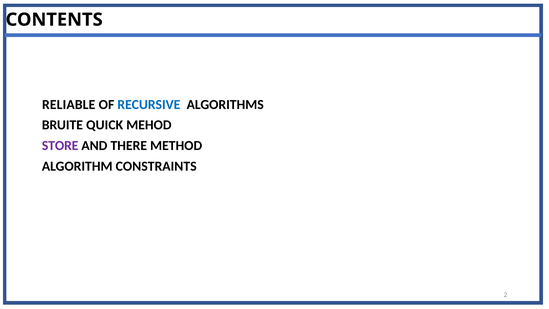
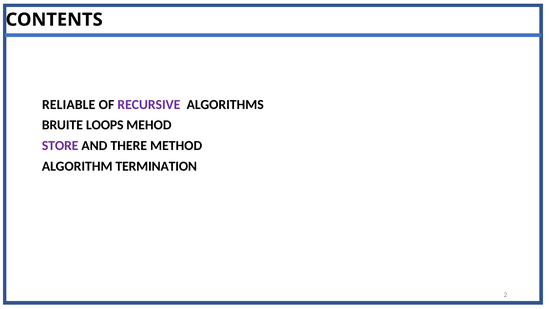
RECURSIVE colour: blue -> purple (149, 105)
QUICK: QUICK -> LOOPS (105, 125)
CONSTRAINTS: CONSTRAINTS -> TERMINATION (156, 166)
